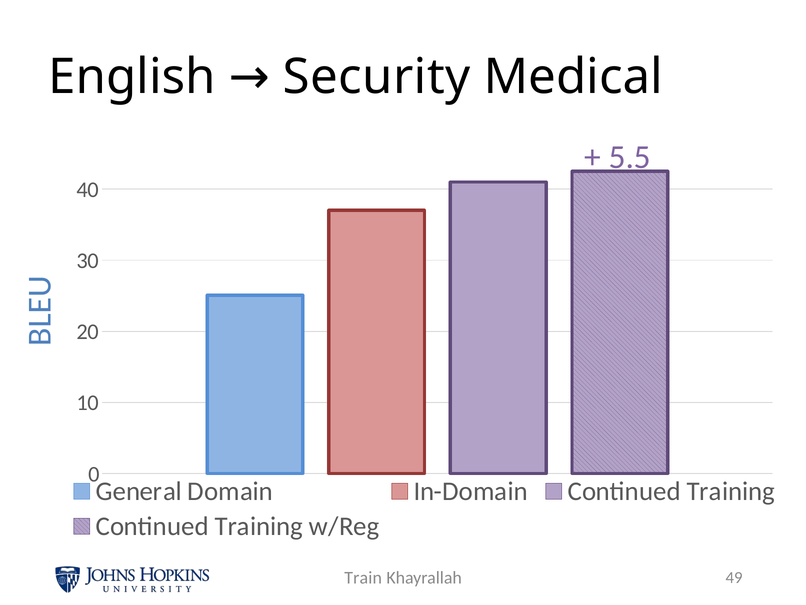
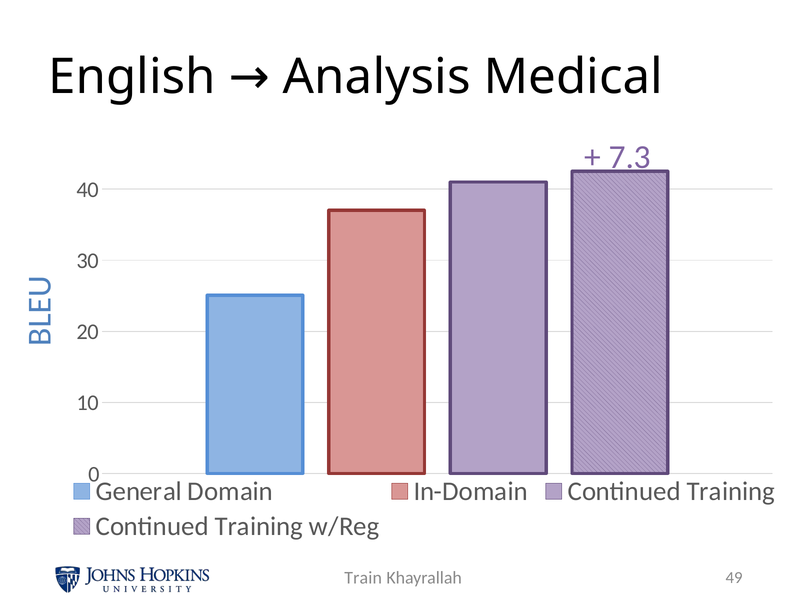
Security: Security -> Analysis (377, 77)
5.5: 5.5 -> 7.3 (630, 157)
